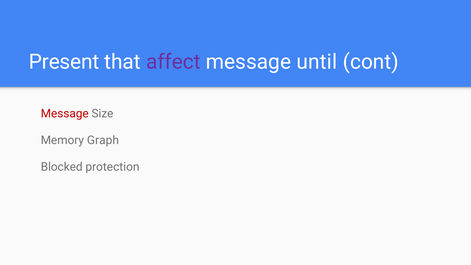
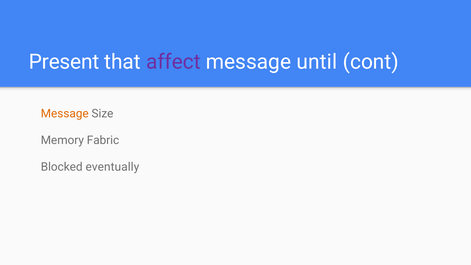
Message colour: red -> orange (65, 114)
Graph: Graph -> Fabric (103, 140)
protection: protection -> eventually (112, 167)
